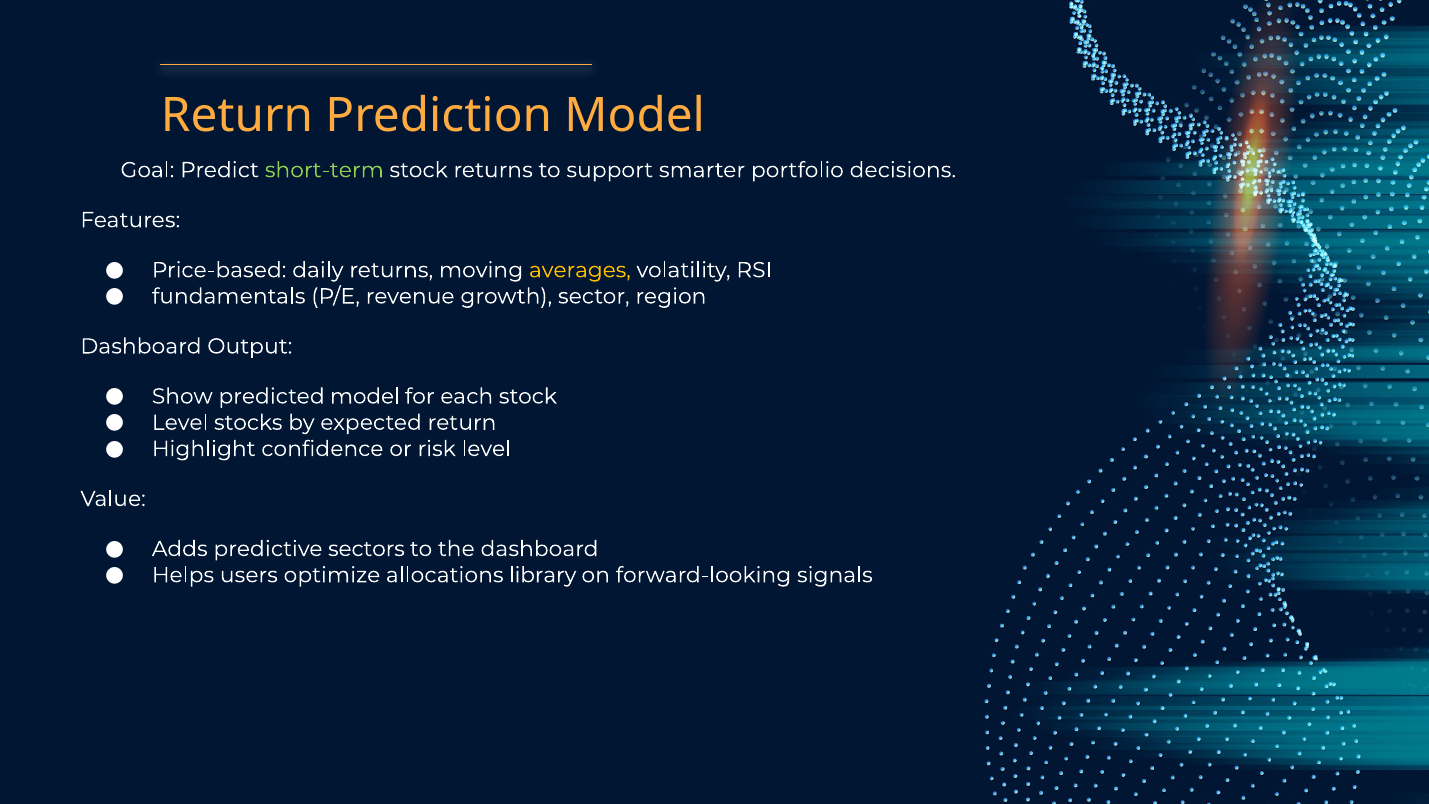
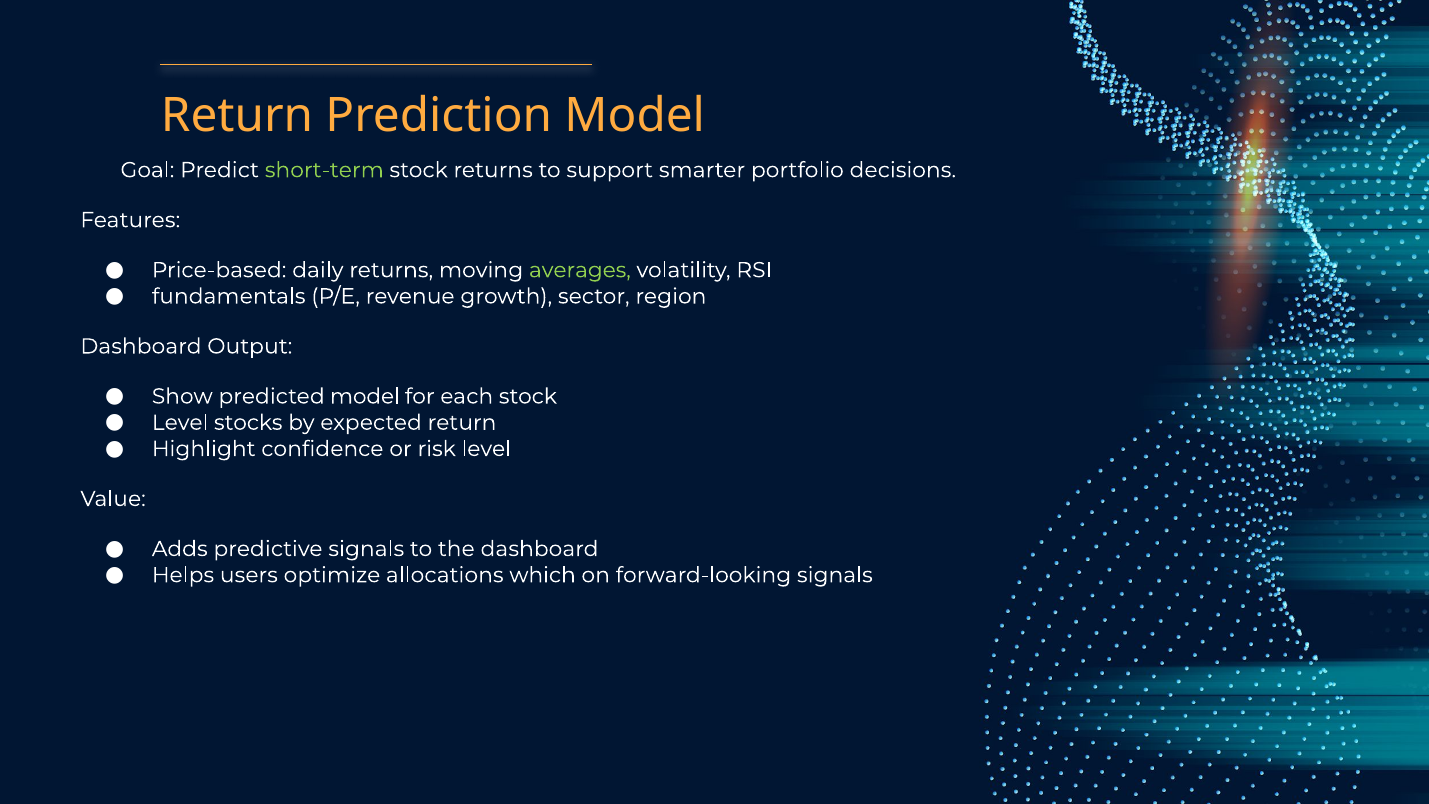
averages colour: yellow -> light green (580, 270)
predictive sectors: sectors -> signals (366, 549)
library: library -> which (543, 575)
